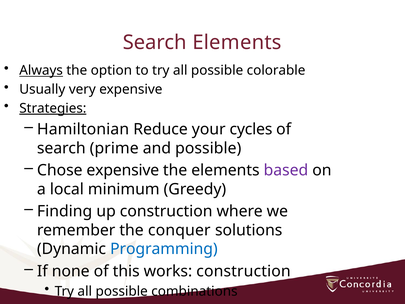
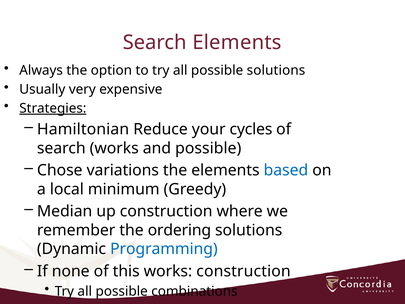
Always underline: present -> none (41, 70)
possible colorable: colorable -> solutions (276, 70)
search prime: prime -> works (114, 148)
Chose expensive: expensive -> variations (123, 170)
based colour: purple -> blue (286, 170)
Finding: Finding -> Median (65, 211)
conquer: conquer -> ordering (179, 230)
